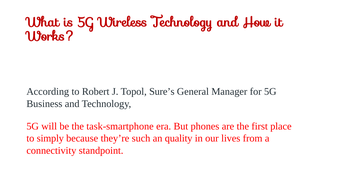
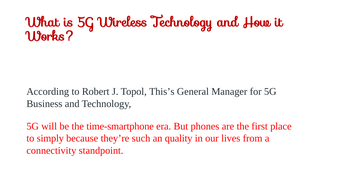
Sure’s: Sure’s -> This’s (162, 92)
task-smartphone: task-smartphone -> time-smartphone (120, 126)
